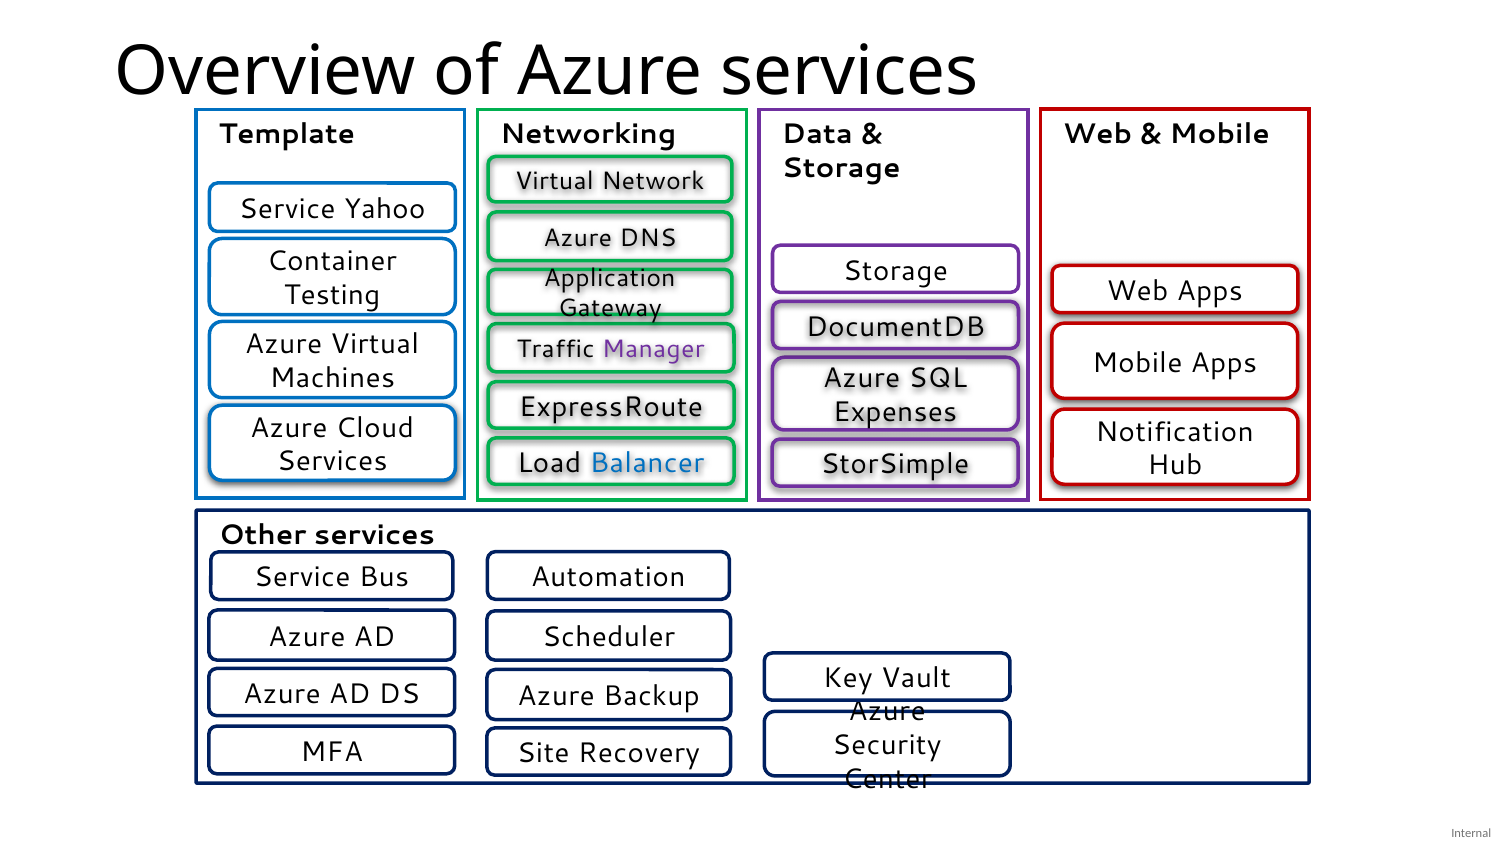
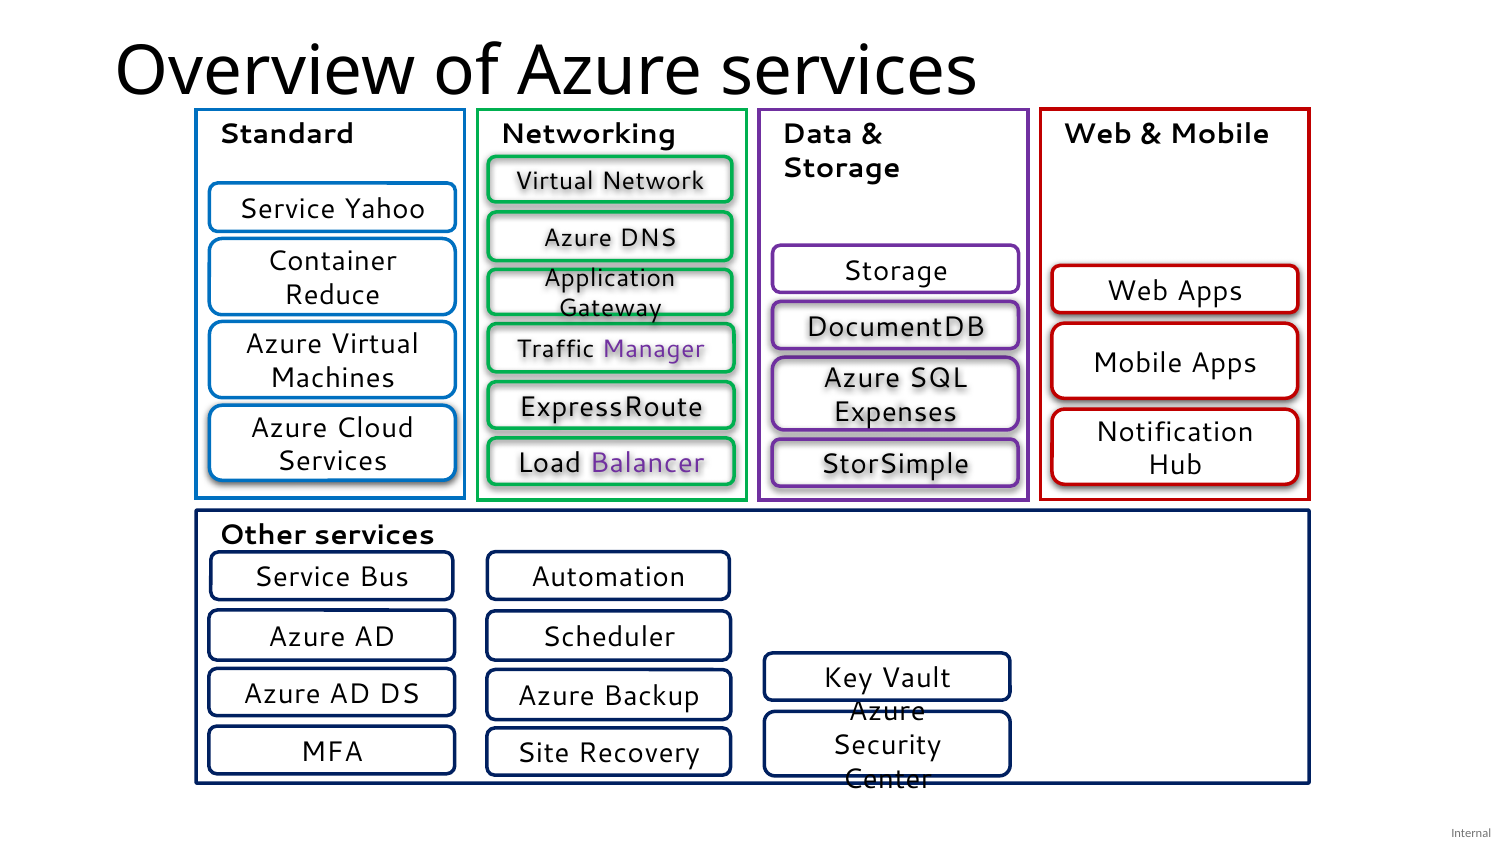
Template: Template -> Standard (287, 134)
Testing: Testing -> Reduce (332, 296)
Balancer colour: blue -> purple (647, 463)
